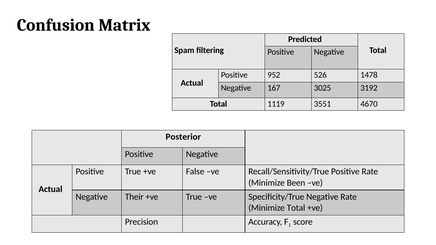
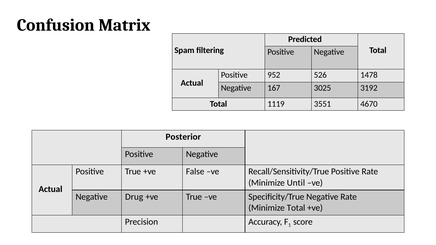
Been: Been -> Until (296, 183)
Their: Their -> Drug (134, 197)
